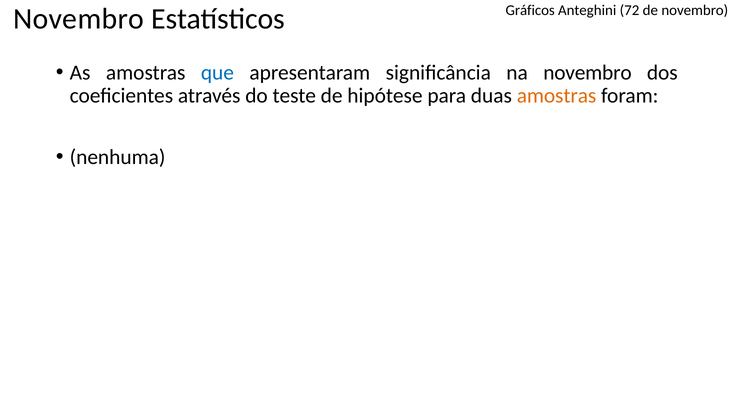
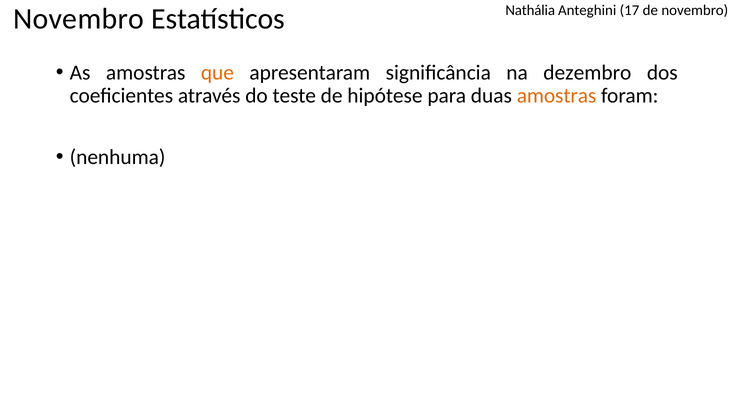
Gráficos: Gráficos -> Nathália (530, 10)
72: 72 -> 17 (630, 10)
que colour: blue -> orange (217, 72)
na novembro: novembro -> dezembro (587, 72)
